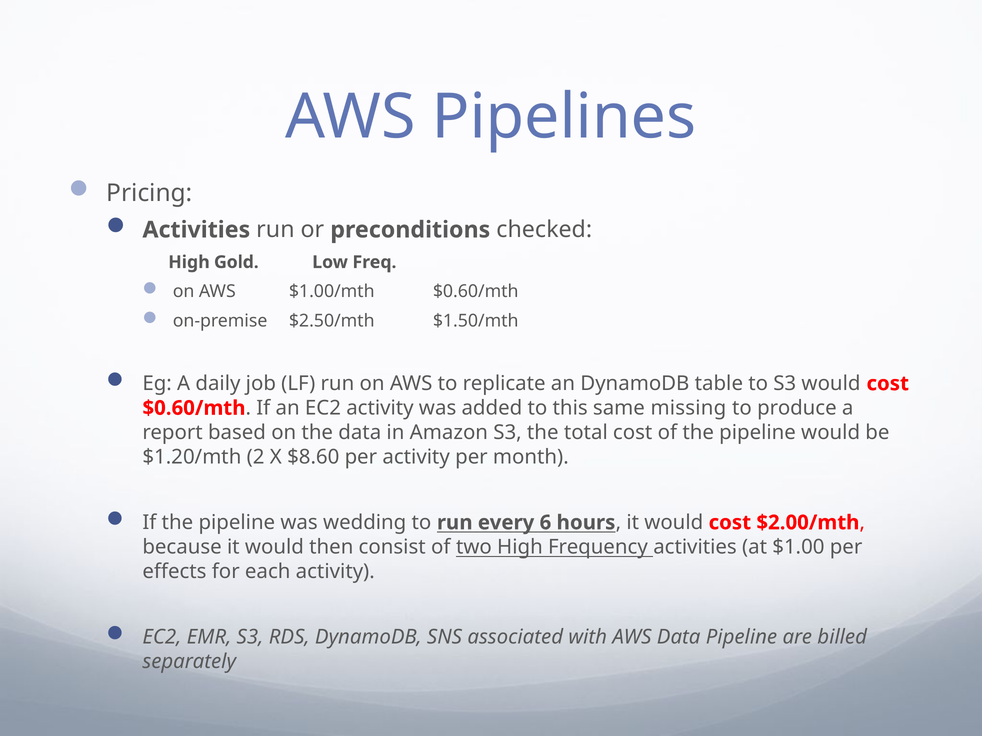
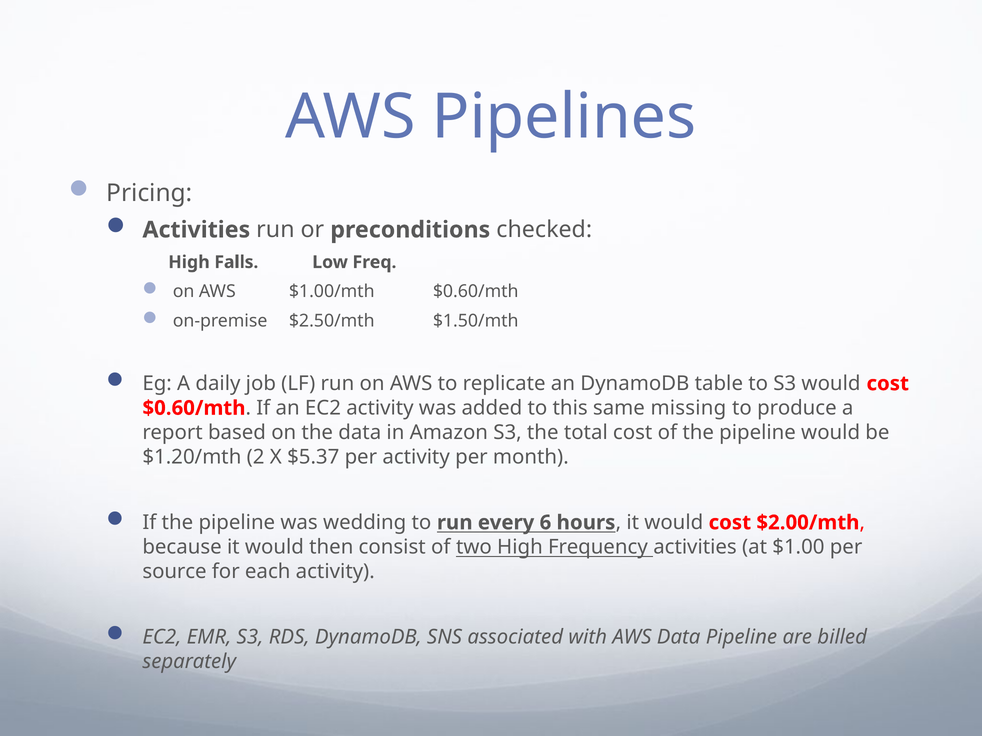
Gold: Gold -> Falls (236, 262)
$8.60: $8.60 -> $5.37 (313, 457)
effects: effects -> source (175, 572)
